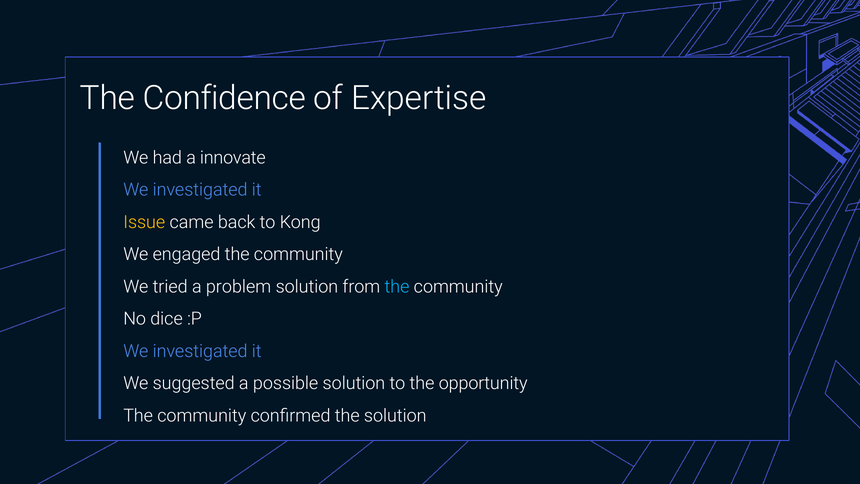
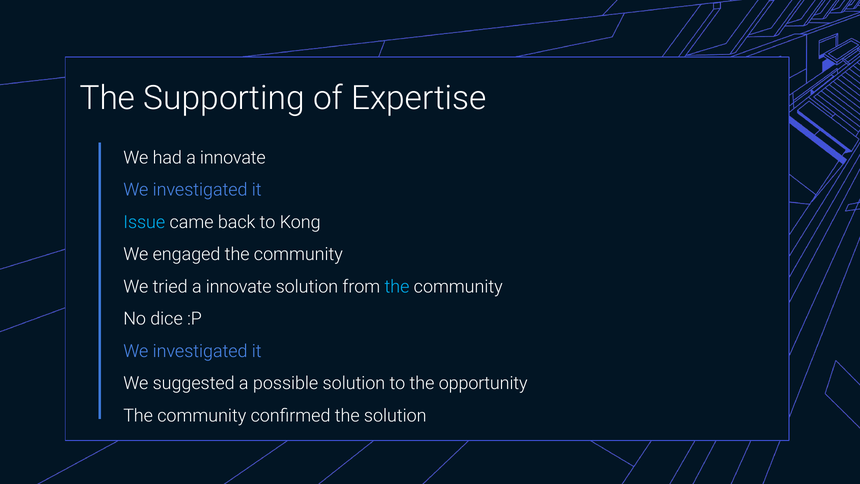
Confidence: Confidence -> Supporting (224, 98)
Issue colour: yellow -> light blue (144, 222)
tried a problem: problem -> innovate (239, 287)
